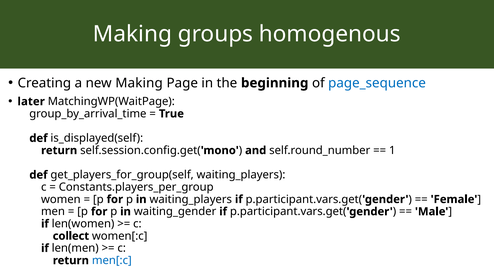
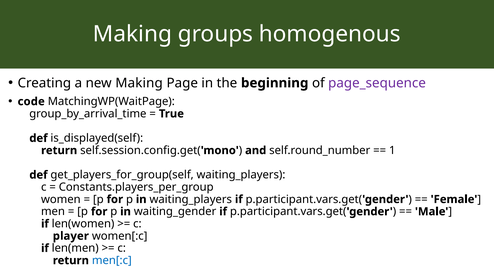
page_sequence colour: blue -> purple (377, 83)
later: later -> code (31, 101)
collect: collect -> player (71, 236)
